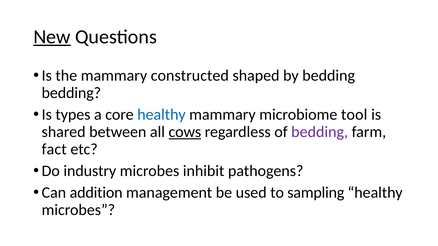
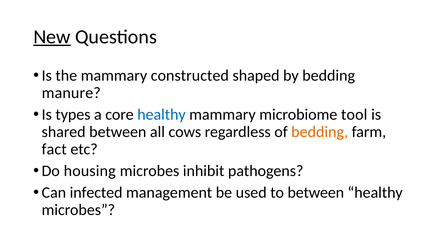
bedding: bedding -> manure (71, 93)
cows underline: present -> none (185, 132)
bedding colour: purple -> orange (320, 132)
industry: industry -> housing (90, 171)
addition: addition -> infected (96, 193)
to sampling: sampling -> between (316, 193)
